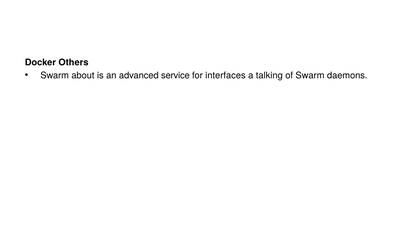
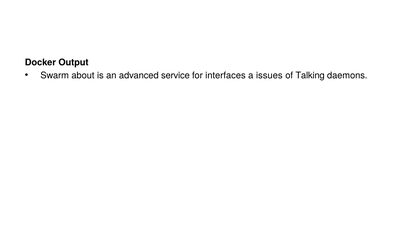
Others: Others -> Output (74, 63)
talking: talking -> issues (269, 76)
of Swarm: Swarm -> Talking (310, 76)
